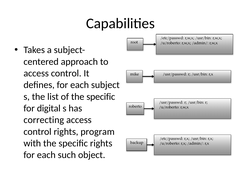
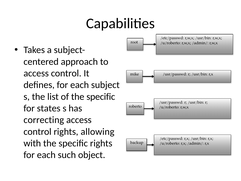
digital: digital -> states (49, 108)
program: program -> allowing (98, 131)
